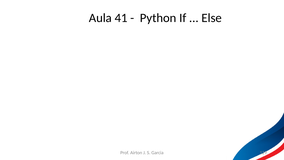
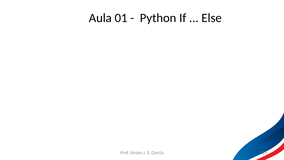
41: 41 -> 01 (121, 18)
